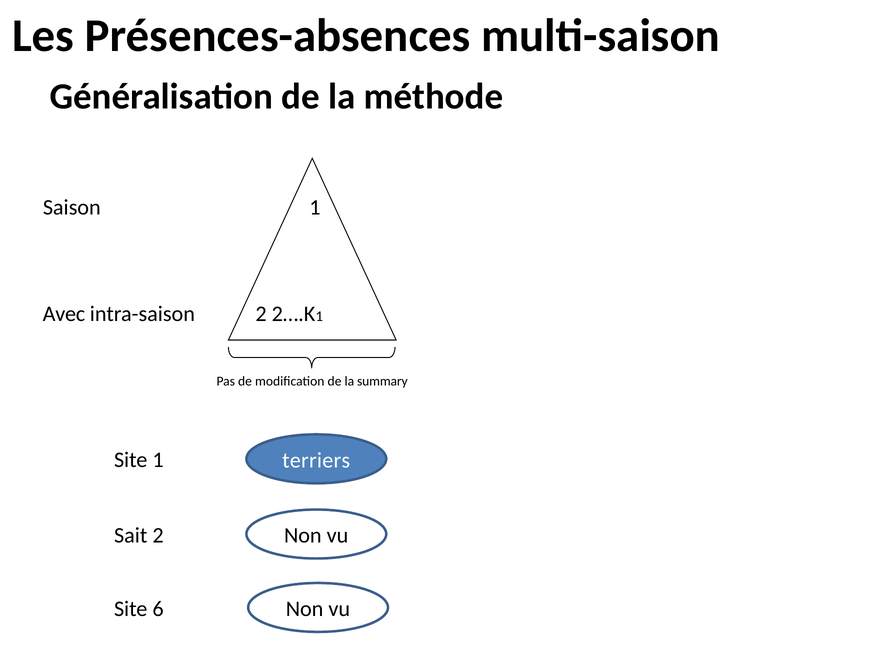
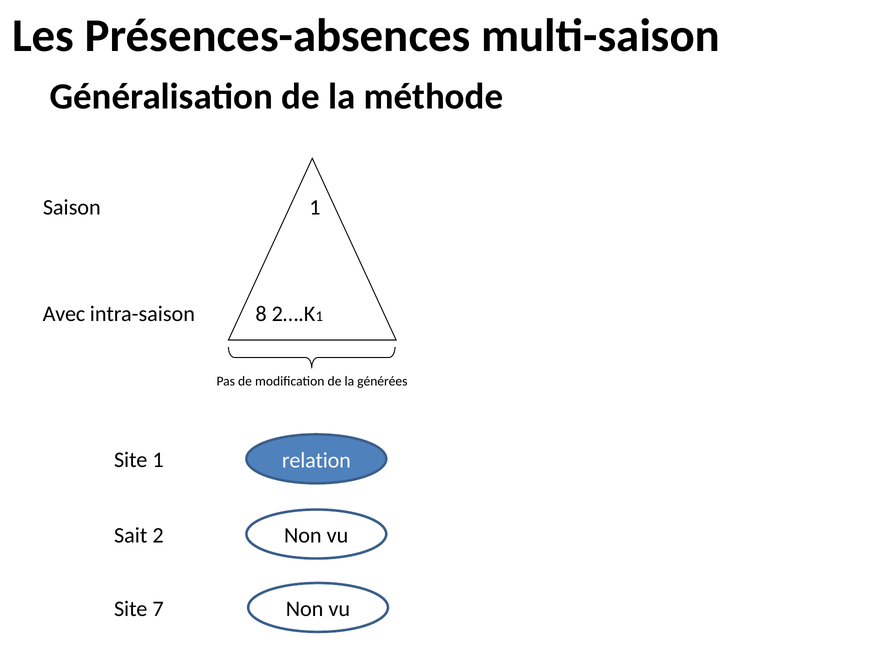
intra-saison 2: 2 -> 8 (261, 314)
summary: summary -> générées (382, 381)
terriers: terriers -> relation (316, 460)
6: 6 -> 7 (158, 609)
